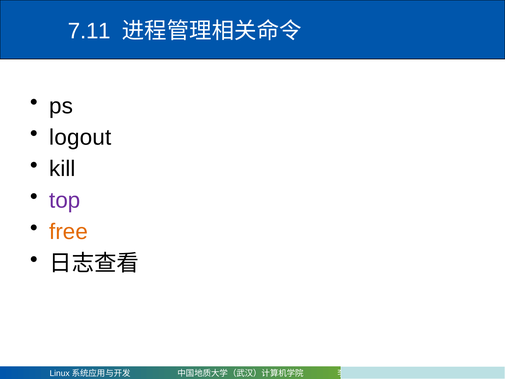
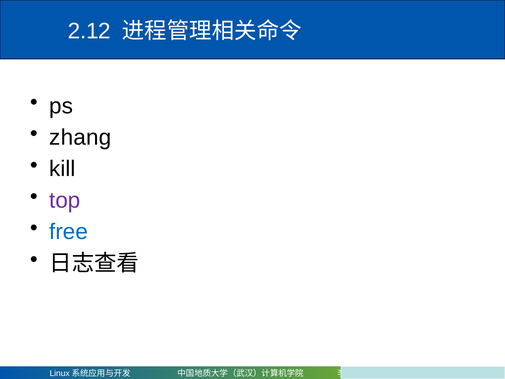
7.11: 7.11 -> 2.12 (89, 31)
logout: logout -> zhang (80, 137)
free colour: orange -> blue (69, 232)
